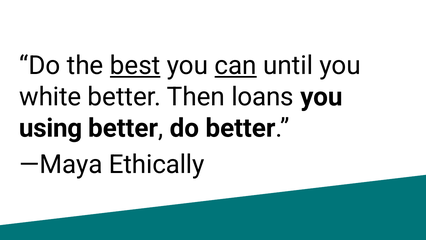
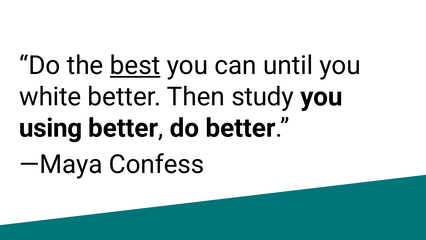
can underline: present -> none (236, 65)
loans: loans -> study (263, 97)
Ethically: Ethically -> Confess (157, 164)
